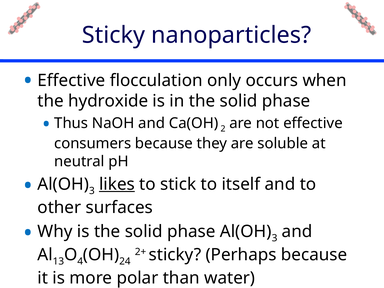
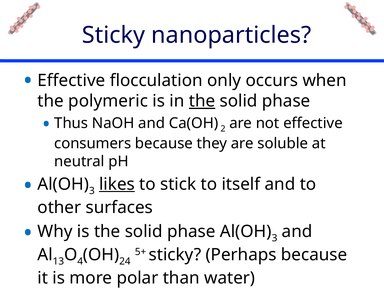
hydroxide: hydroxide -> polymeric (108, 101)
the underline: none -> present (202, 101)
2+: 2+ -> 5+ (141, 252)
